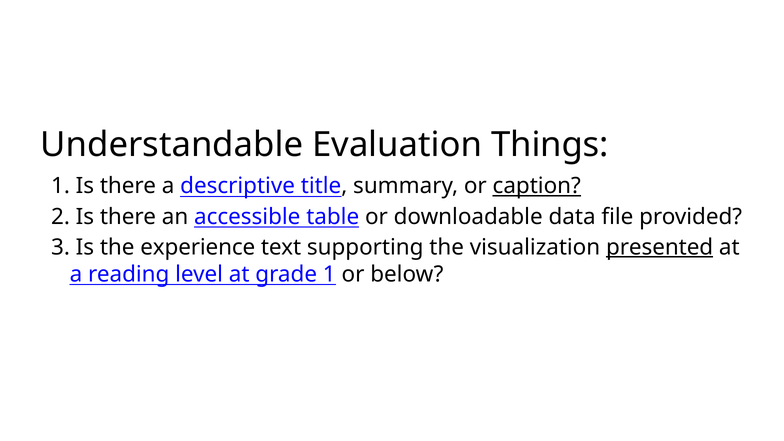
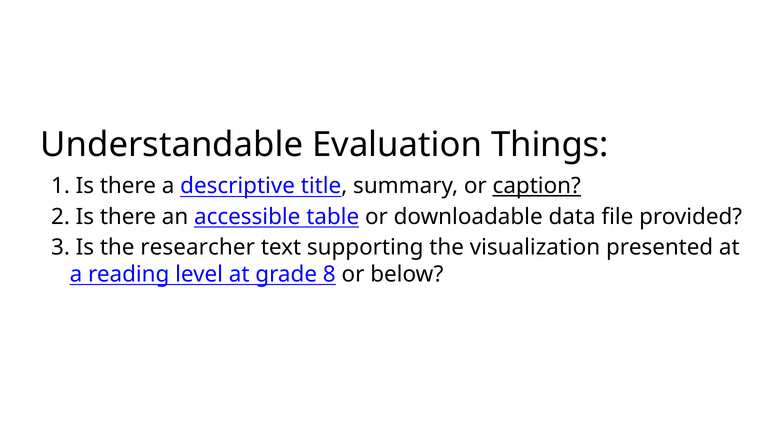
experience: experience -> researcher (198, 247)
presented underline: present -> none (660, 247)
grade 1: 1 -> 8 (329, 274)
